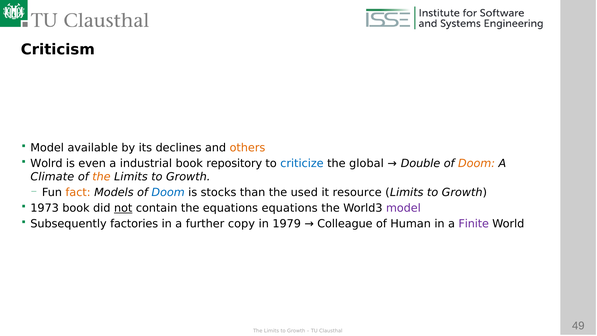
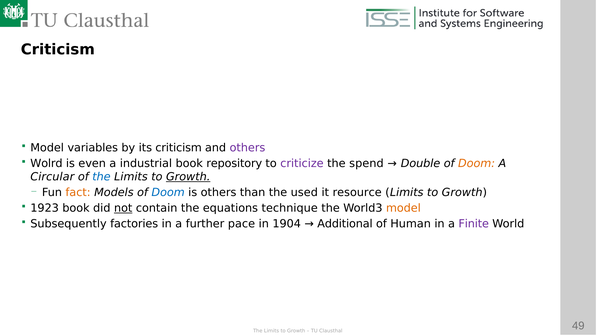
available: available -> variables (93, 148)
its declines: declines -> criticism (179, 148)
others colour: orange -> purple (247, 148)
criticize colour: blue -> purple (302, 163)
global: global -> spend (366, 163)
Climate: Climate -> Circular (52, 177)
the colour: orange -> blue (101, 177)
Growth underline: none -> present (188, 177)
is stocks: stocks -> others (219, 192)
1973: 1973 -> 1923 (45, 208)
equations equations: equations -> technique (290, 208)
model colour: purple -> orange (403, 208)
copy: copy -> pace (241, 224)
1979: 1979 -> 1904 (287, 224)
Colleague: Colleague -> Additional (345, 224)
